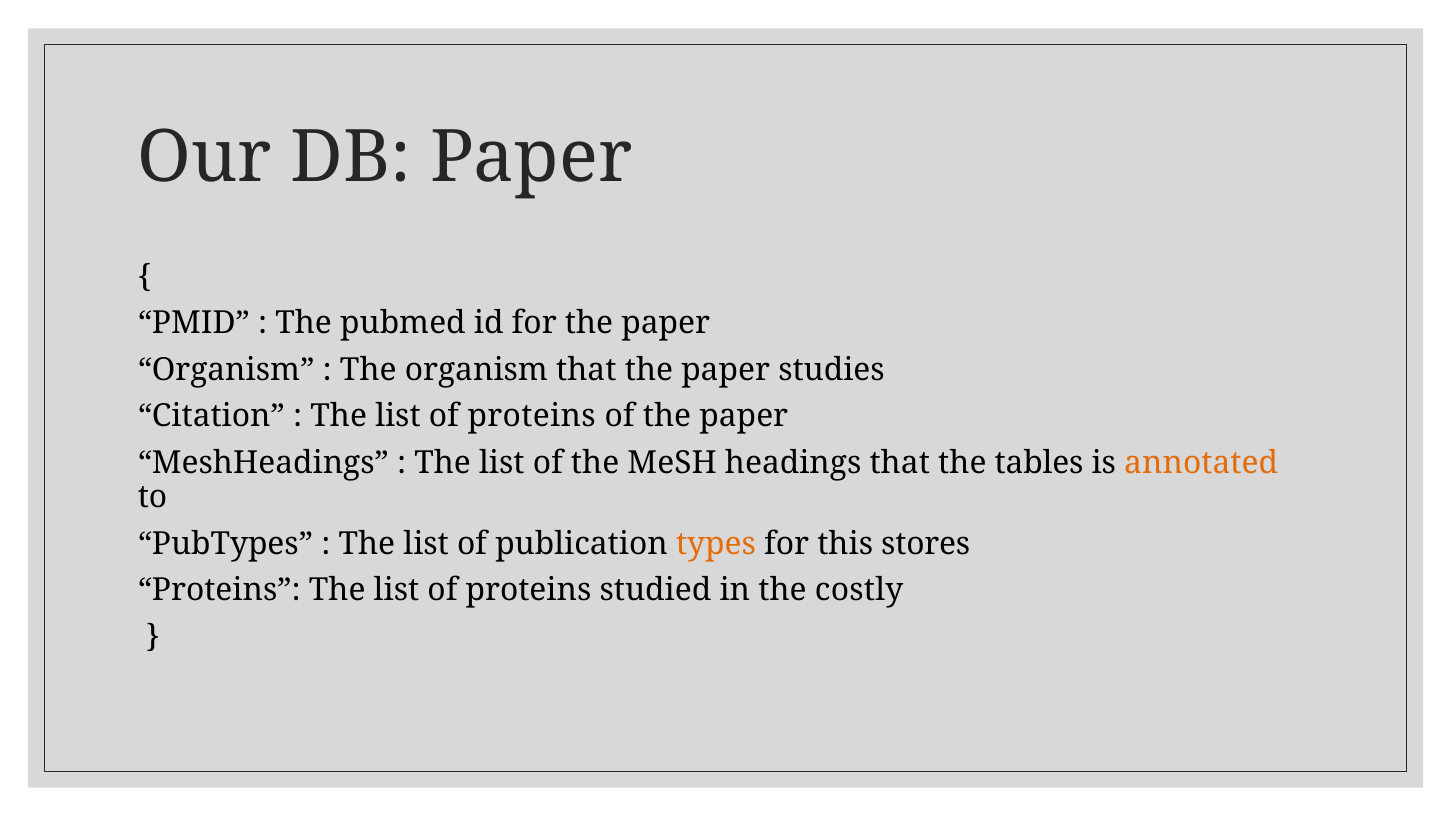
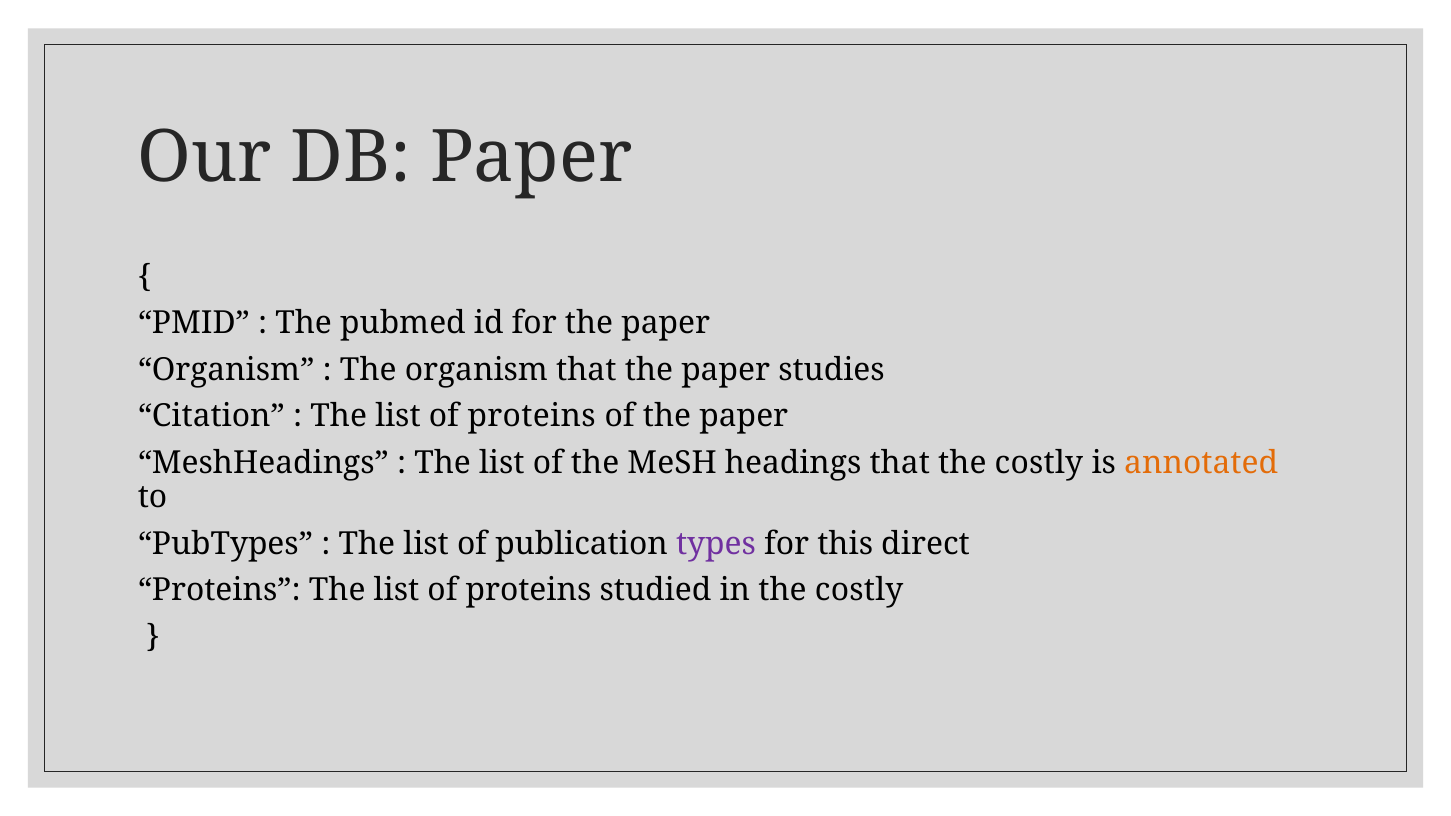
that the tables: tables -> costly (1039, 463)
types colour: orange -> purple (716, 544)
stores: stores -> direct (926, 544)
